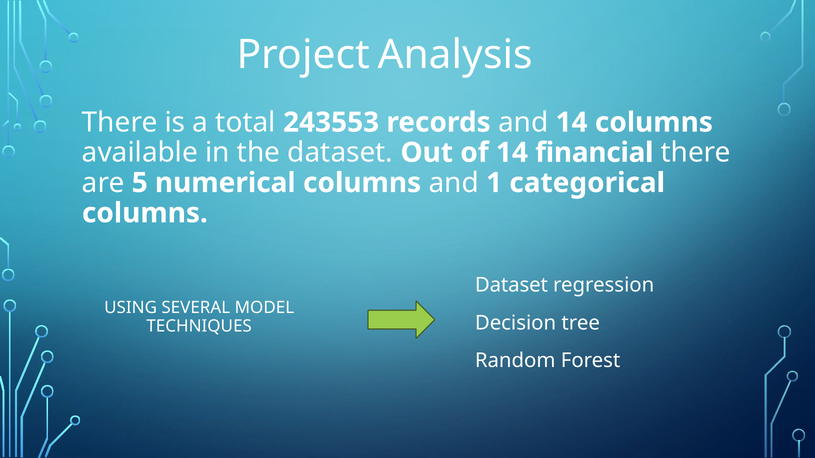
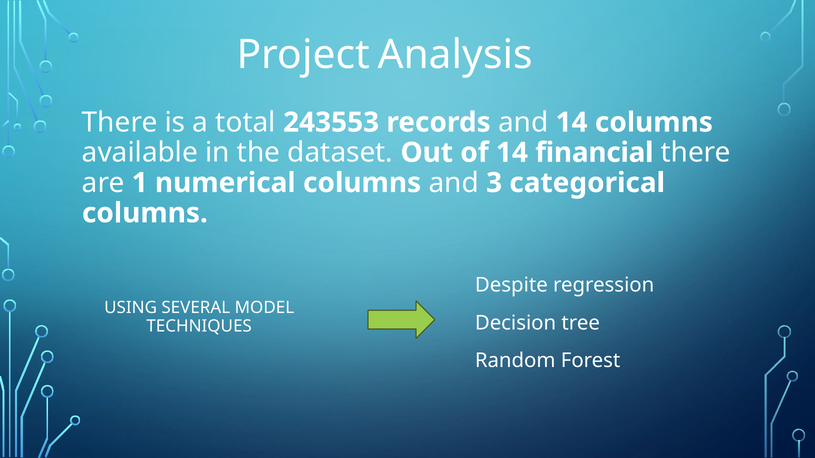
5: 5 -> 1 (140, 183)
1: 1 -> 3 (494, 183)
Dataset: Dataset -> Despite (511, 285)
